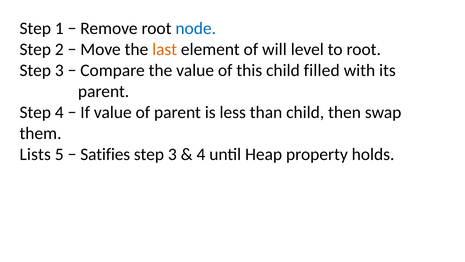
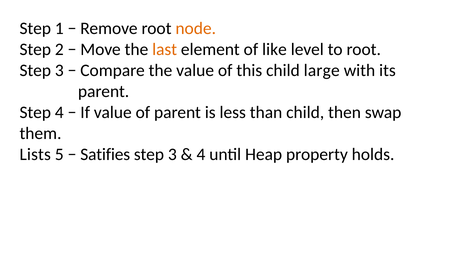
node colour: blue -> orange (196, 29)
will: will -> like (274, 49)
filled: filled -> large (322, 70)
